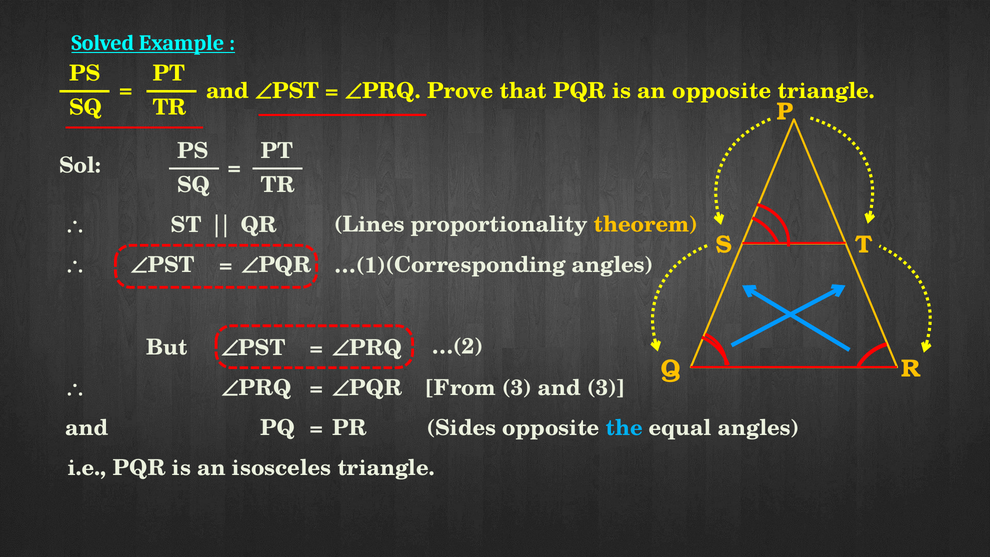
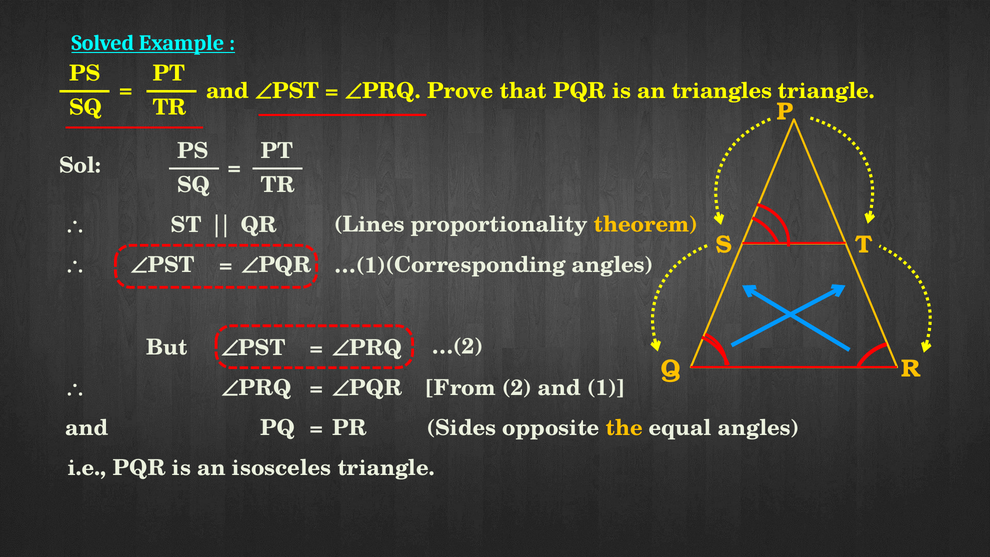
an opposite: opposite -> triangles (722, 91)
From 3: 3 -> 2 (517, 388)
and 3: 3 -> 1 (606, 388)
the colour: light blue -> yellow (624, 428)
